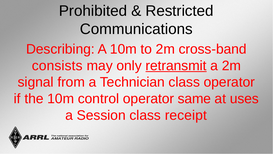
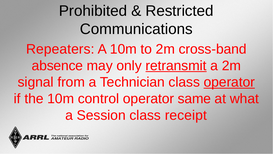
Describing: Describing -> Repeaters (60, 49)
consists: consists -> absence (57, 65)
operator underline: none -> present (229, 82)
uses: uses -> what (244, 98)
